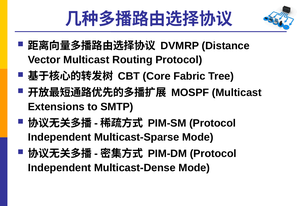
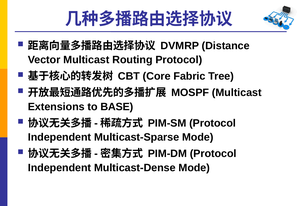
SMTP: SMTP -> BASE (117, 107)
